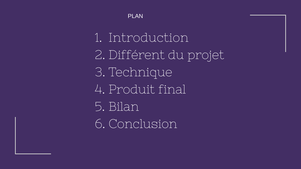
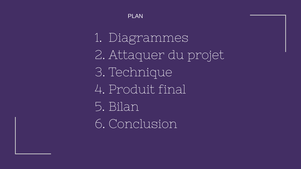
Introduction: Introduction -> Diagrammes (149, 38)
Différent: Différent -> Attaquer (136, 55)
